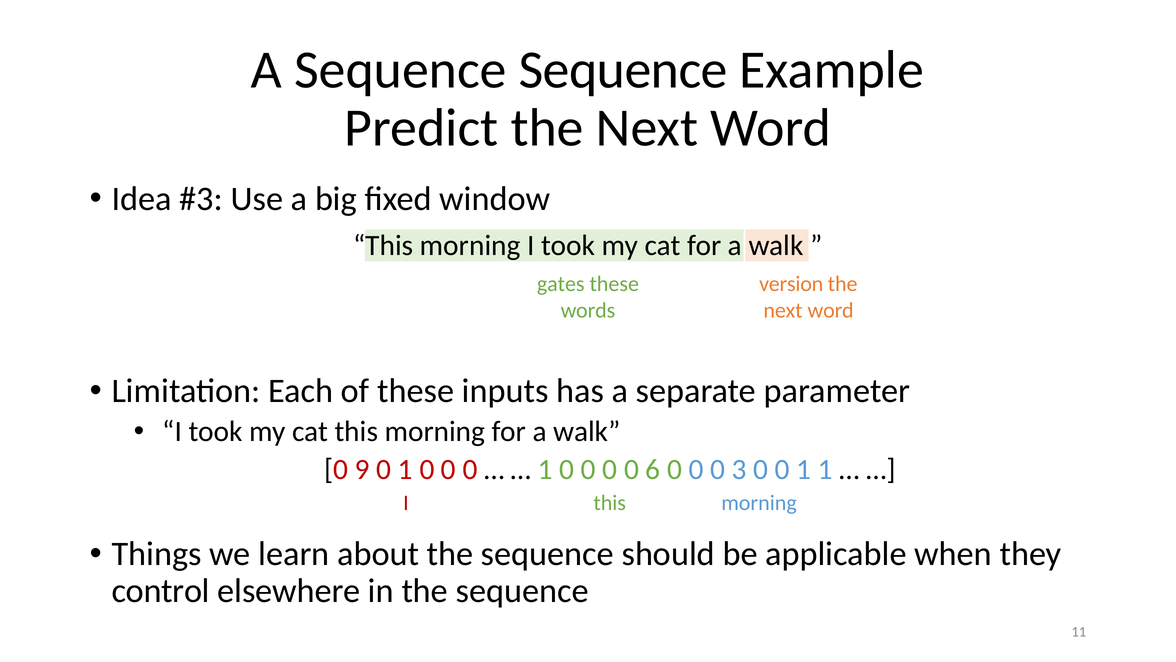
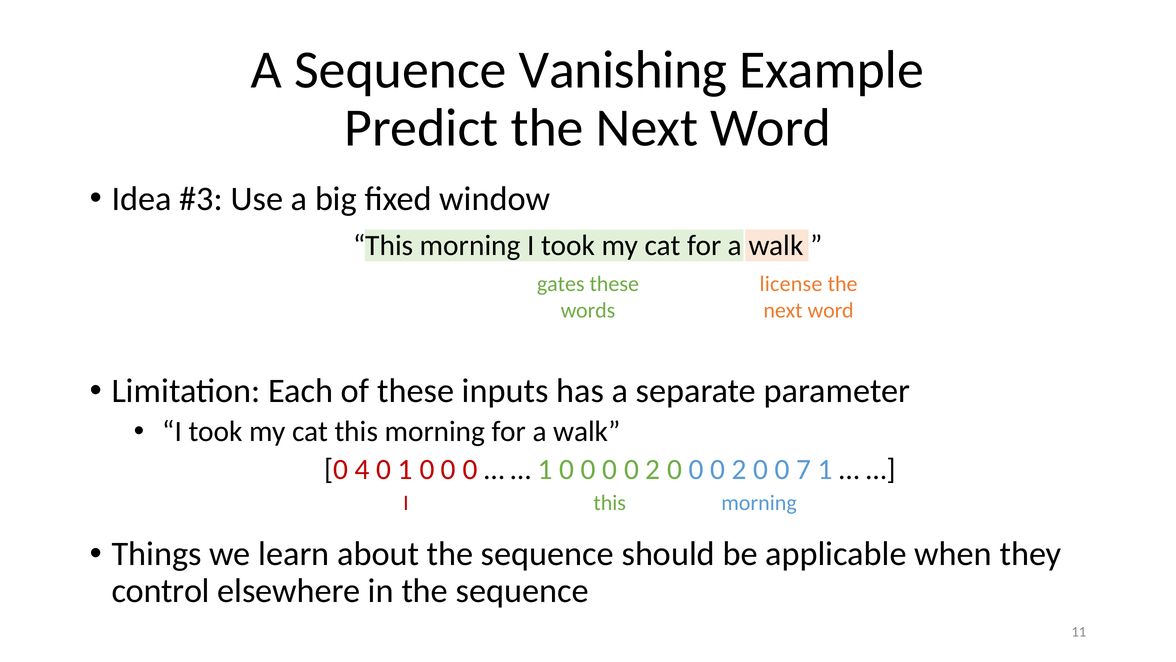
Sequence Sequence: Sequence -> Vanishing (623, 70)
version: version -> license (791, 284)
9: 9 -> 4 (362, 469)
6: 6 -> 2 (653, 469)
3: 3 -> 2 (739, 469)
0 0 1: 1 -> 7 (804, 469)
